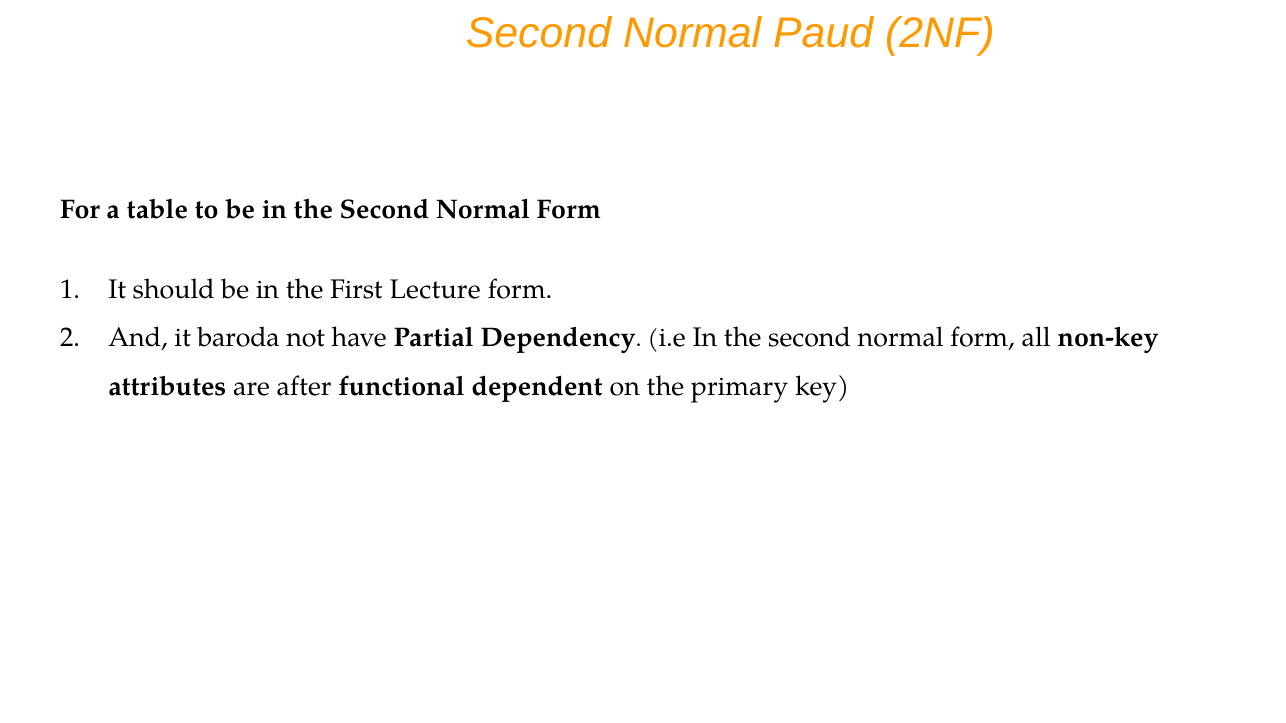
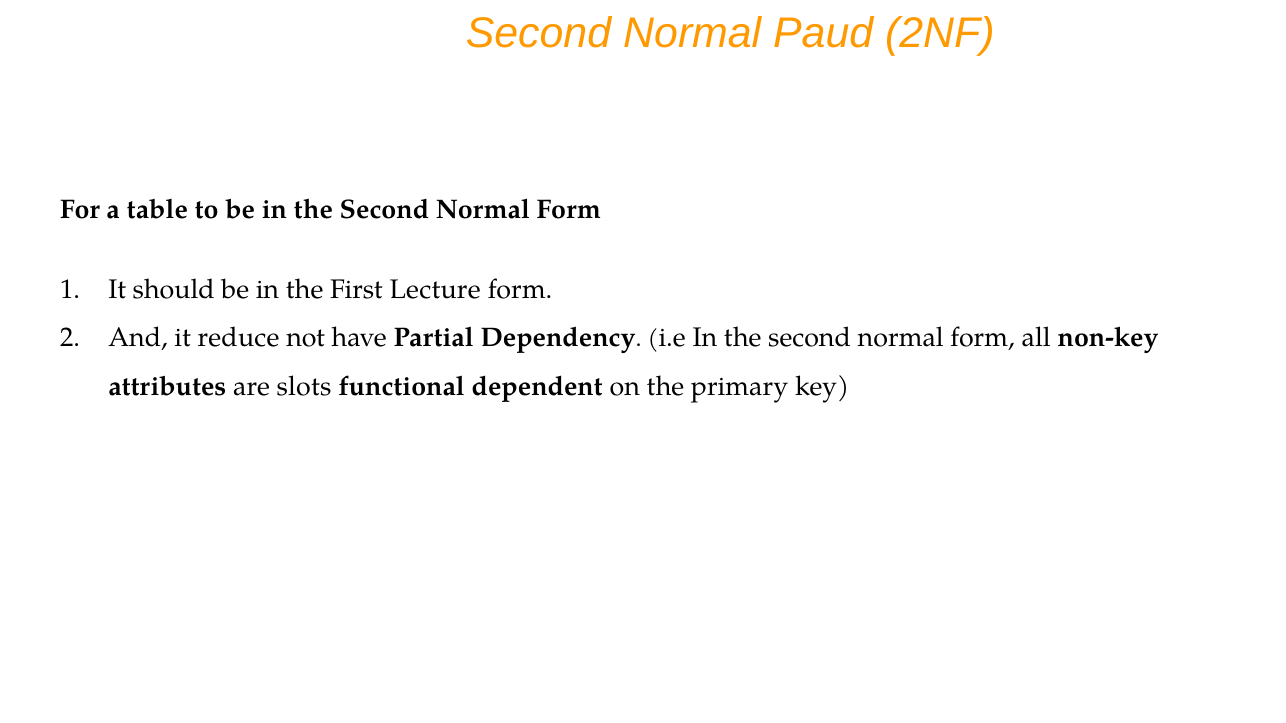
baroda: baroda -> reduce (239, 338)
after: after -> slots (304, 387)
